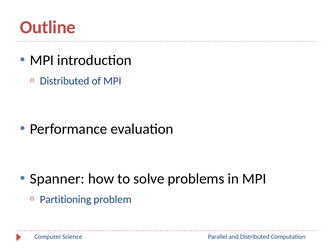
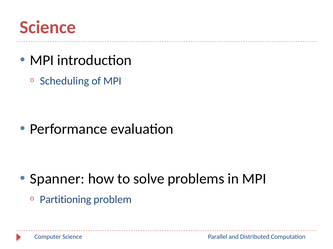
Outline: Outline -> Science (48, 27)
Distributed: Distributed -> Scheduling (64, 81)
